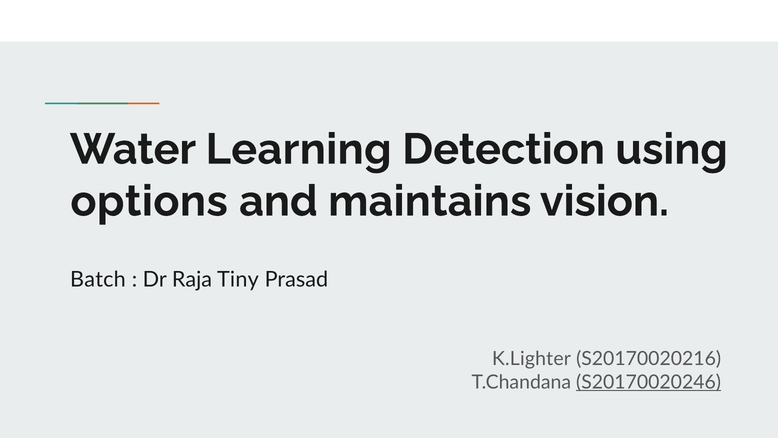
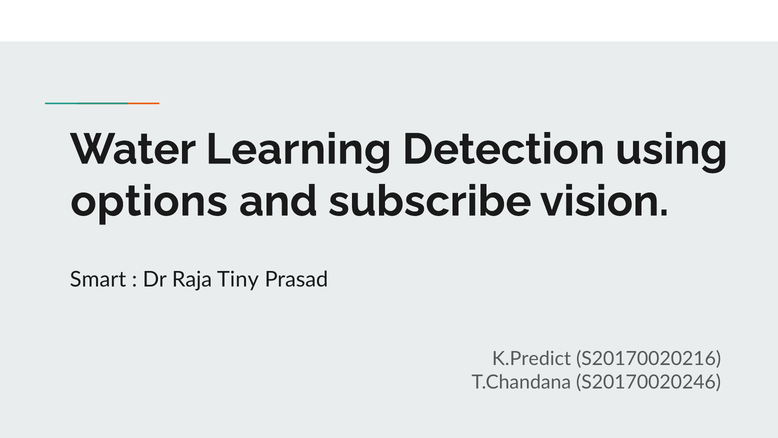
maintains: maintains -> subscribe (430, 201)
Batch: Batch -> Smart (98, 279)
K.Lighter: K.Lighter -> K.Predict (532, 358)
S20170020246 underline: present -> none (649, 382)
